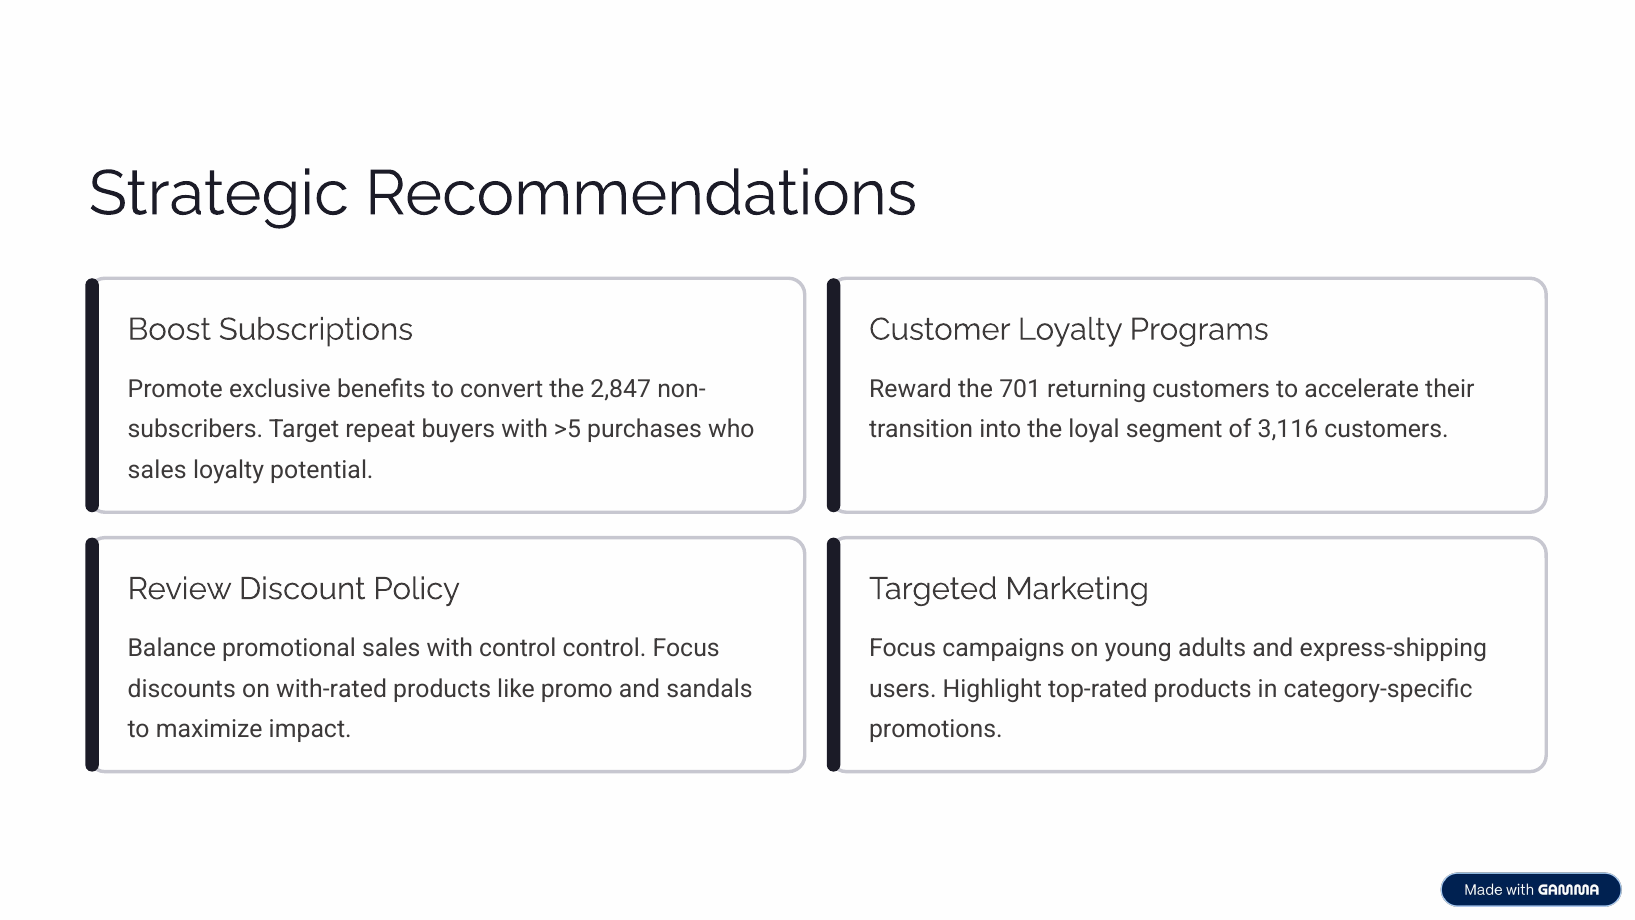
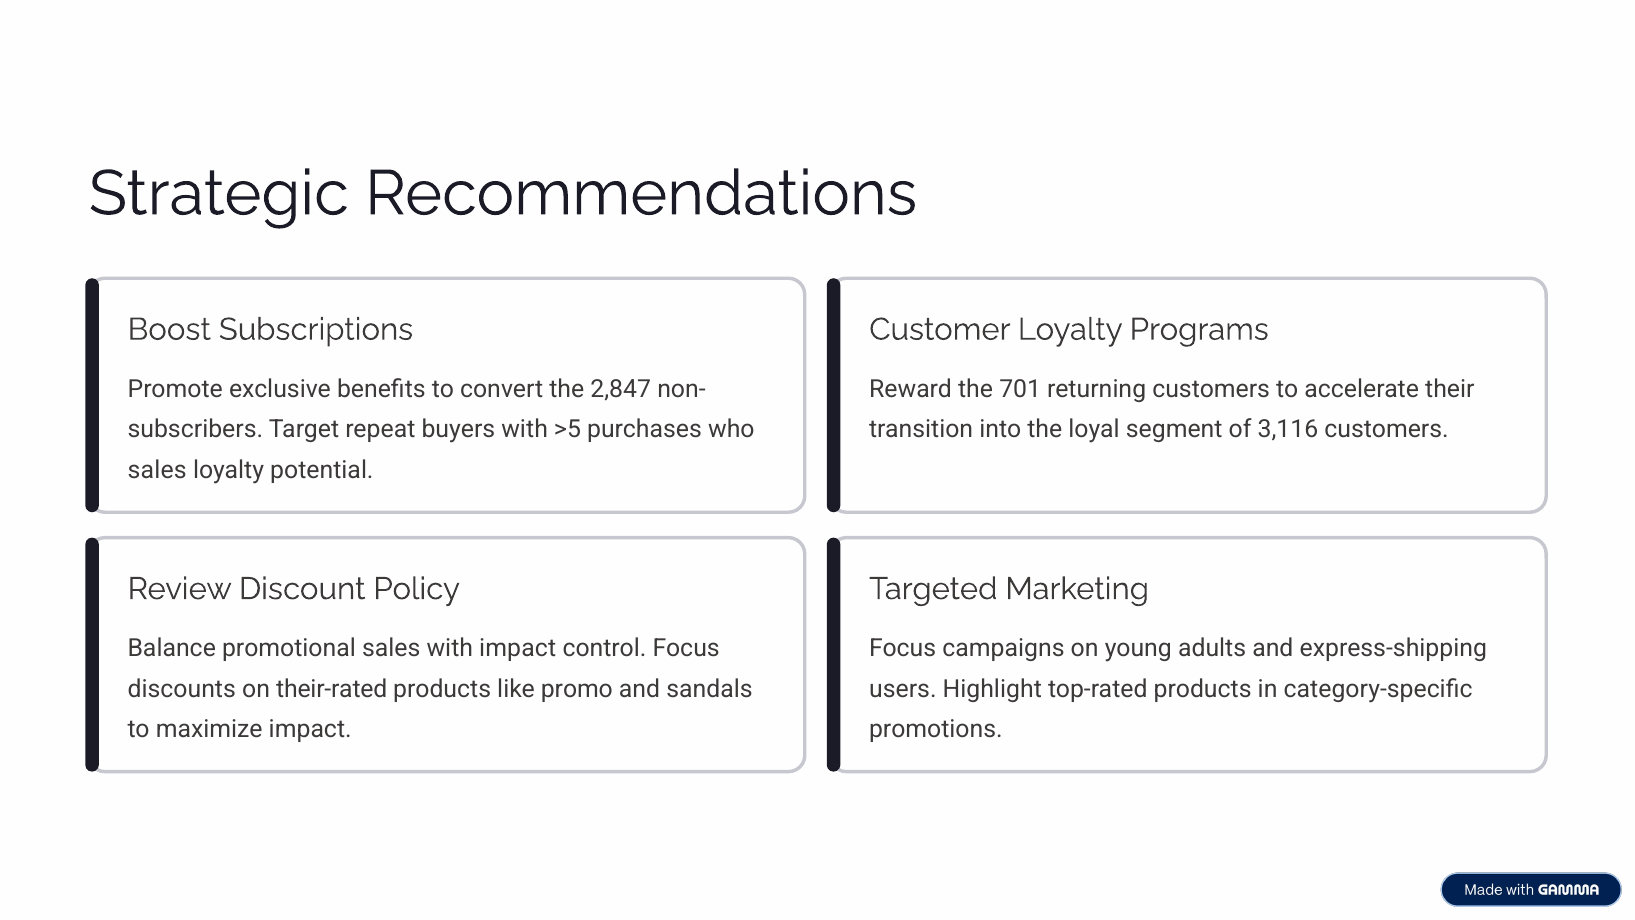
with control: control -> impact (518, 648)
with-rated: with-rated -> their-rated (332, 689)
